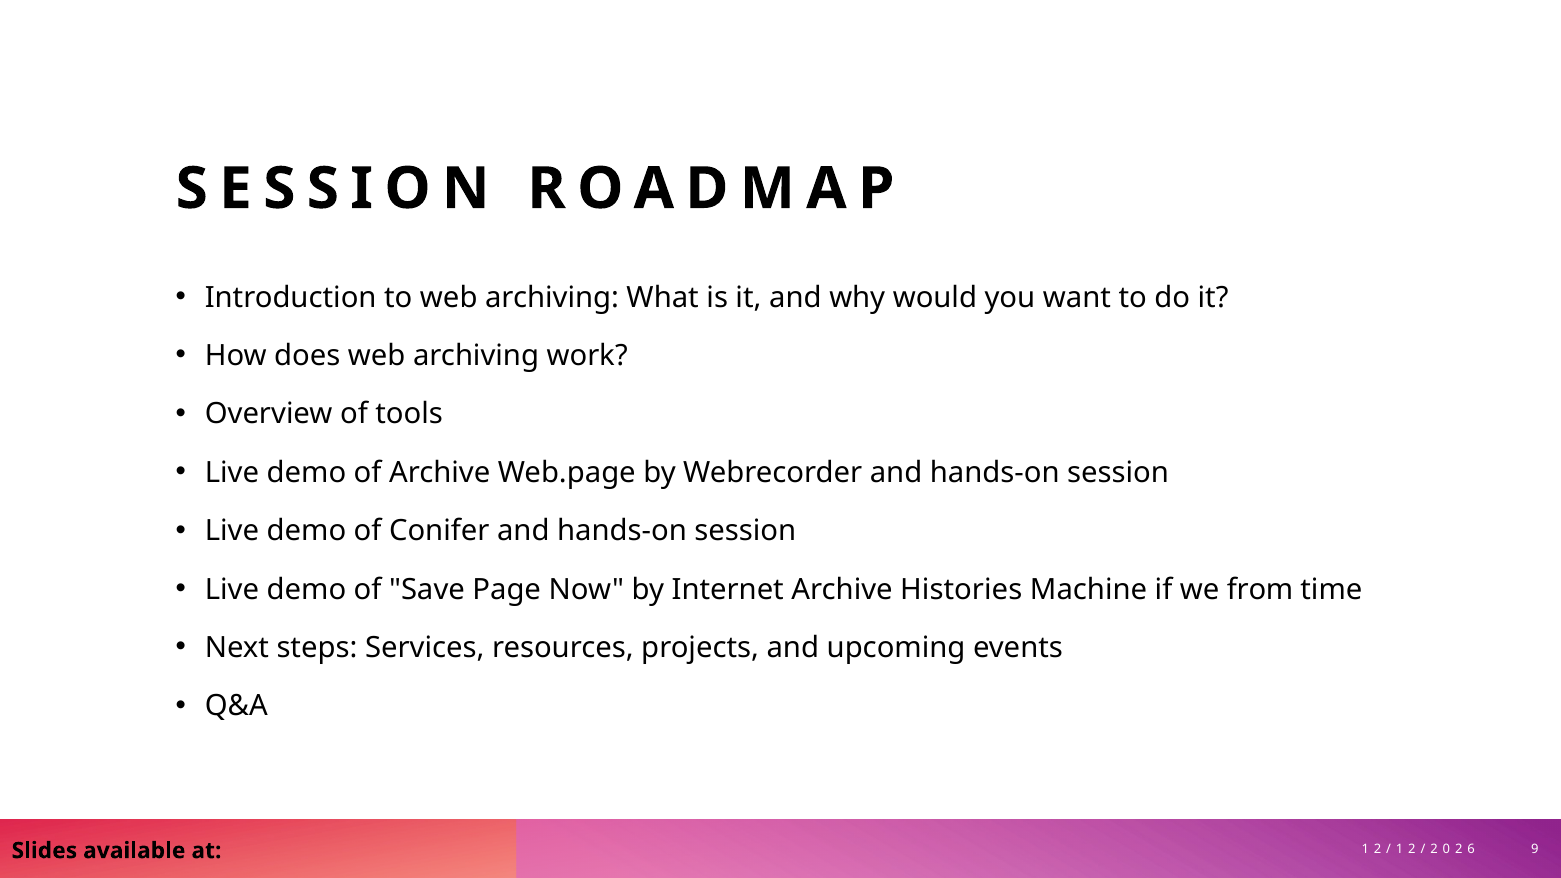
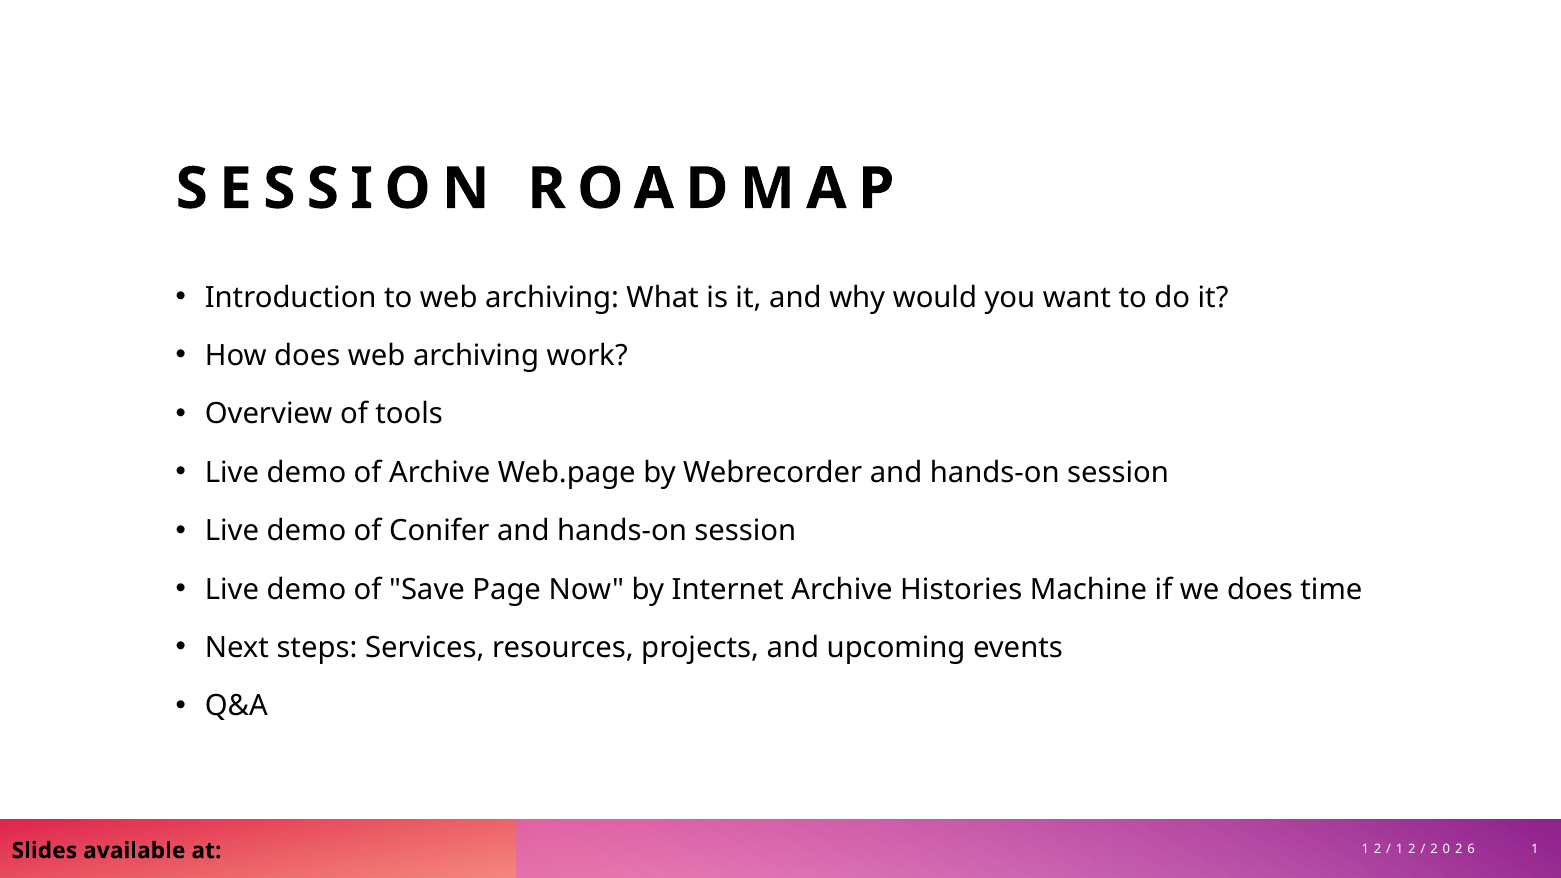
we from: from -> does (1260, 589)
9: 9 -> 1 (1535, 849)
